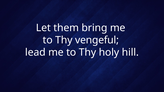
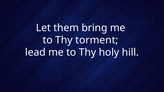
vengeful: vengeful -> torment (97, 40)
